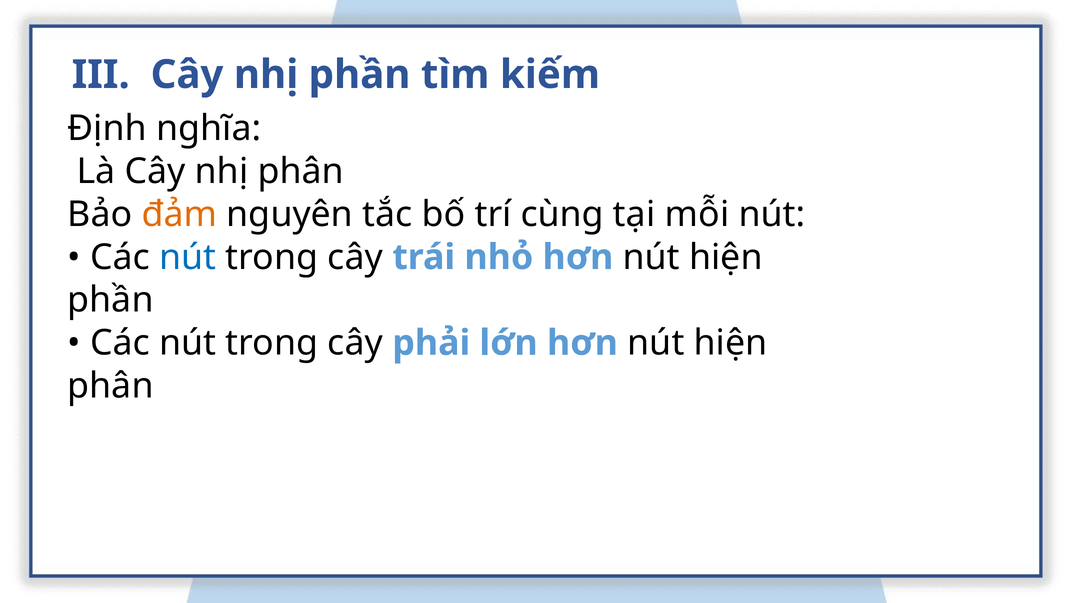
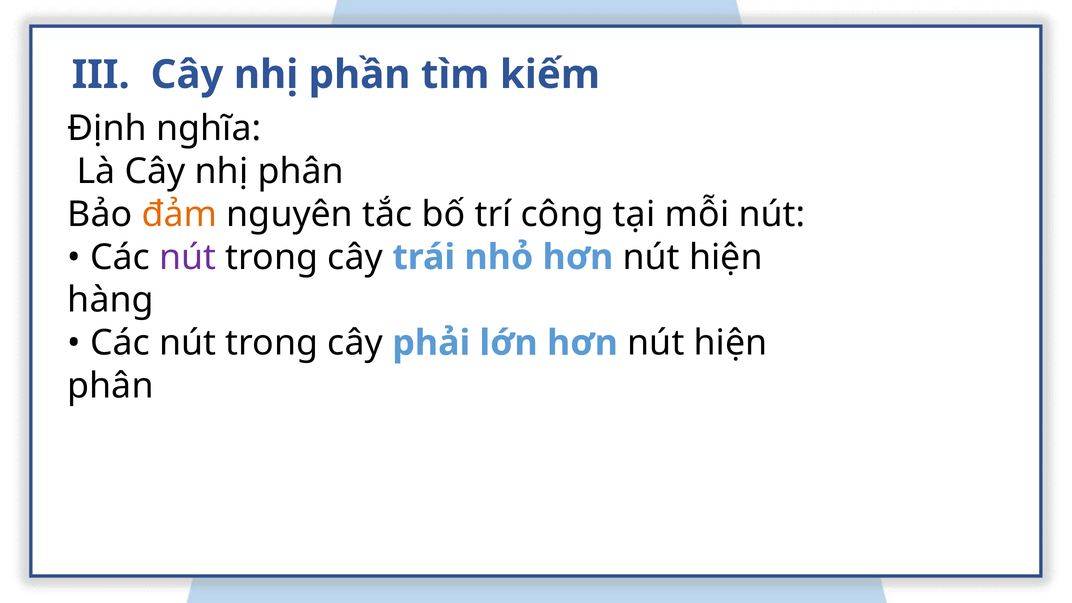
cùng: cùng -> công (562, 214)
nút colour: blue -> purple (188, 257)
phần: phần -> hàng (111, 300)
